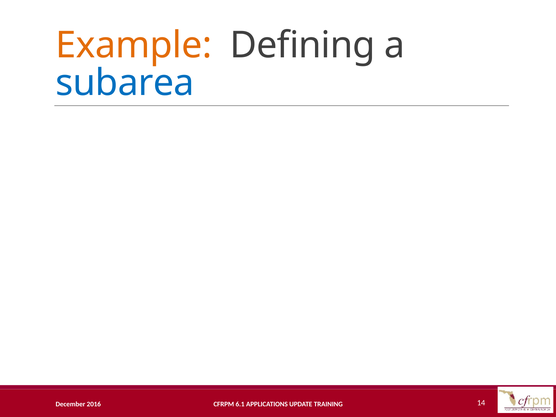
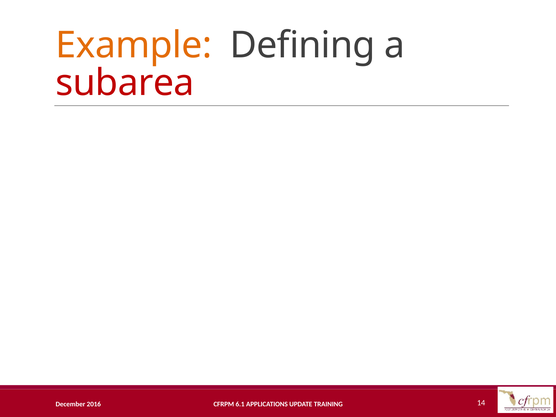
subarea colour: blue -> red (125, 83)
